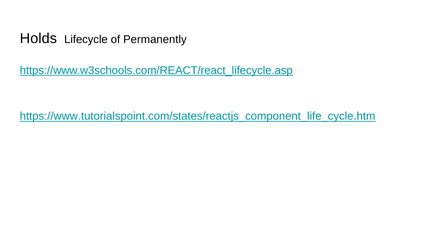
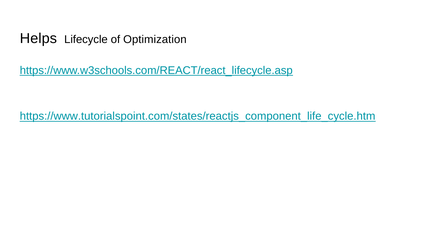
Holds: Holds -> Helps (38, 38)
Permanently: Permanently -> Optimization (155, 39)
